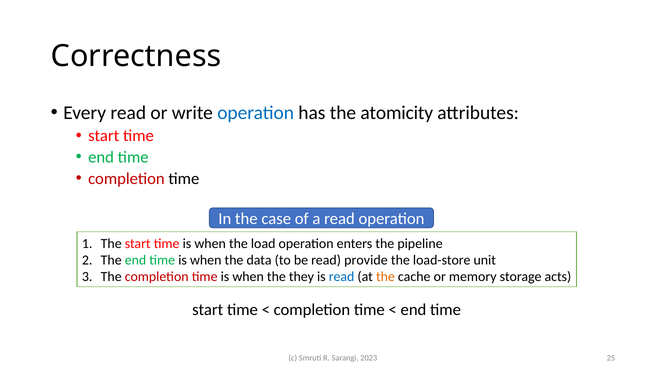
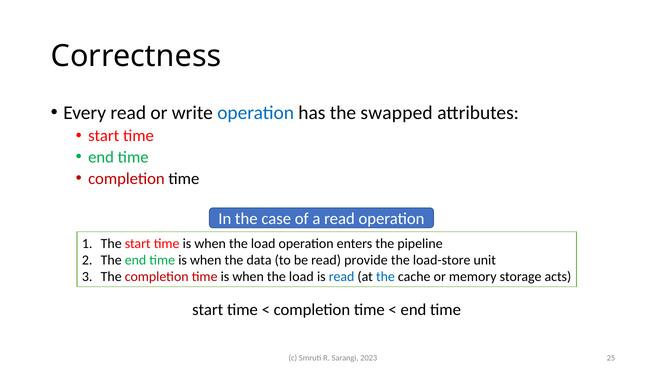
atomicity: atomicity -> swapped (397, 113)
they: they -> load (301, 277)
the colour: orange -> blue (385, 277)
